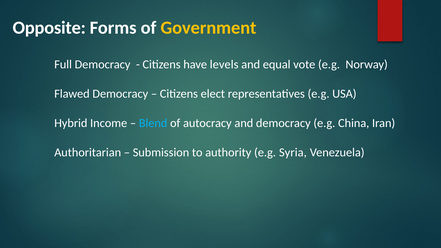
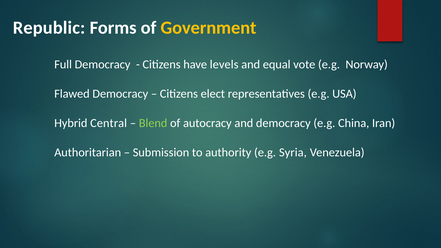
Opposite: Opposite -> Republic (49, 28)
Income: Income -> Central (109, 123)
Blend colour: light blue -> light green (153, 123)
